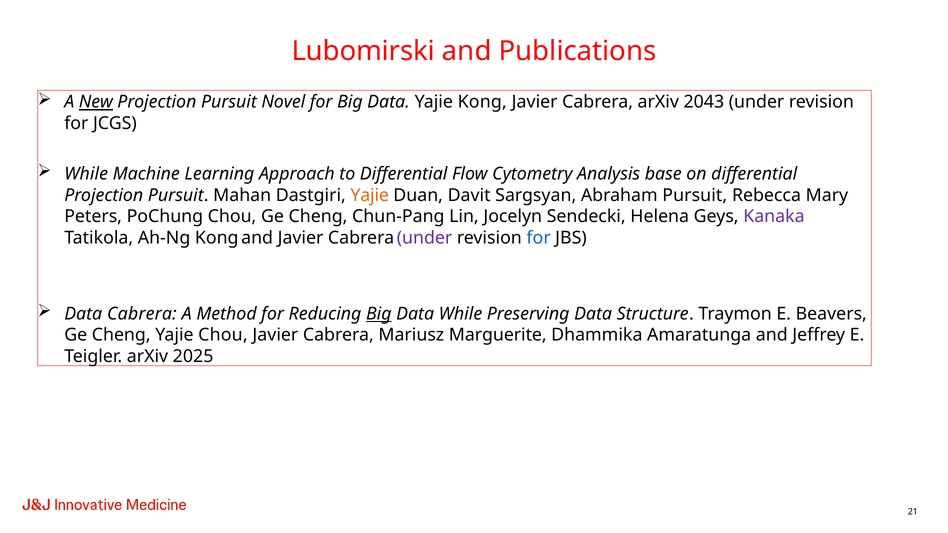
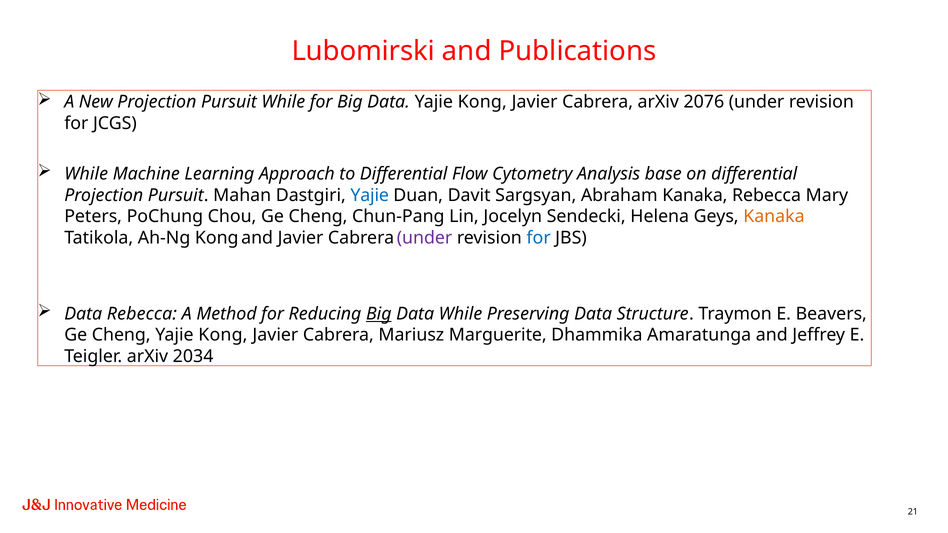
New underline: present -> none (96, 102)
Pursuit Novel: Novel -> While (283, 102)
2043: 2043 -> 2076 (704, 102)
Yajie colour: orange -> blue (370, 195)
Abraham Pursuit: Pursuit -> Kanaka (695, 195)
Kanaka colour: purple -> orange (774, 217)
Data Cabrera: Cabrera -> Rebecca (142, 314)
Cheng Yajie Chou: Chou -> Kong (223, 335)
2025: 2025 -> 2034 (193, 357)
